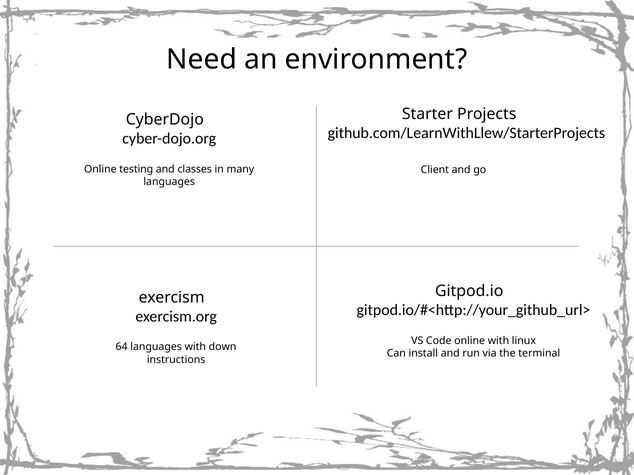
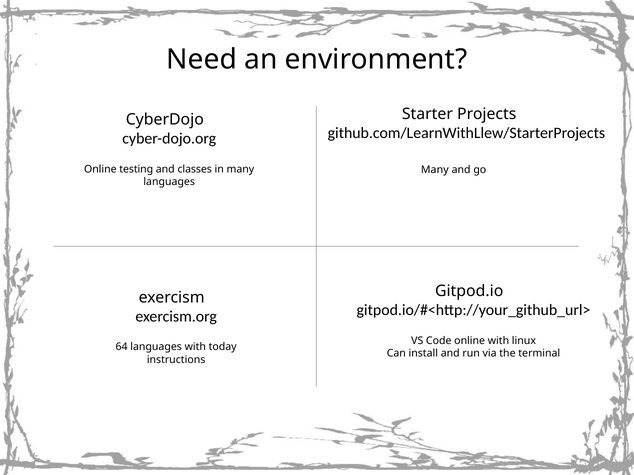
Client: Client -> Many (435, 170)
down: down -> today (223, 347)
